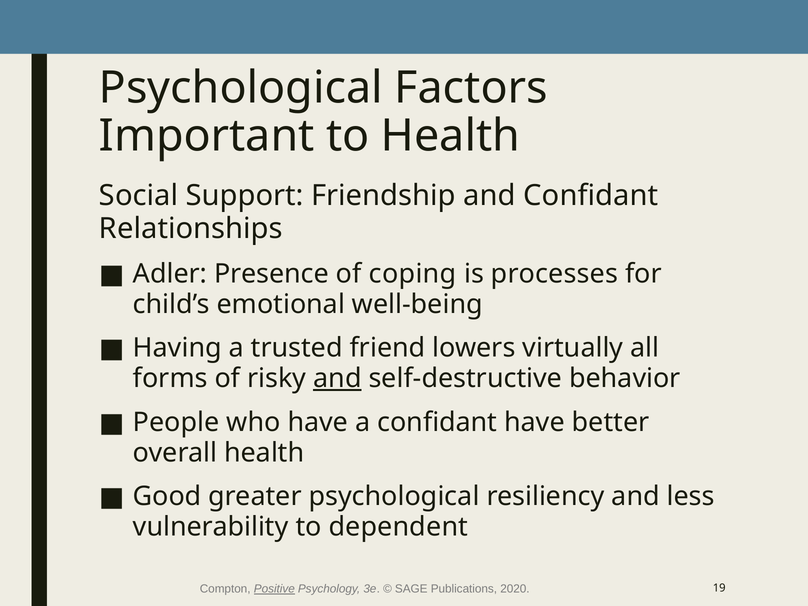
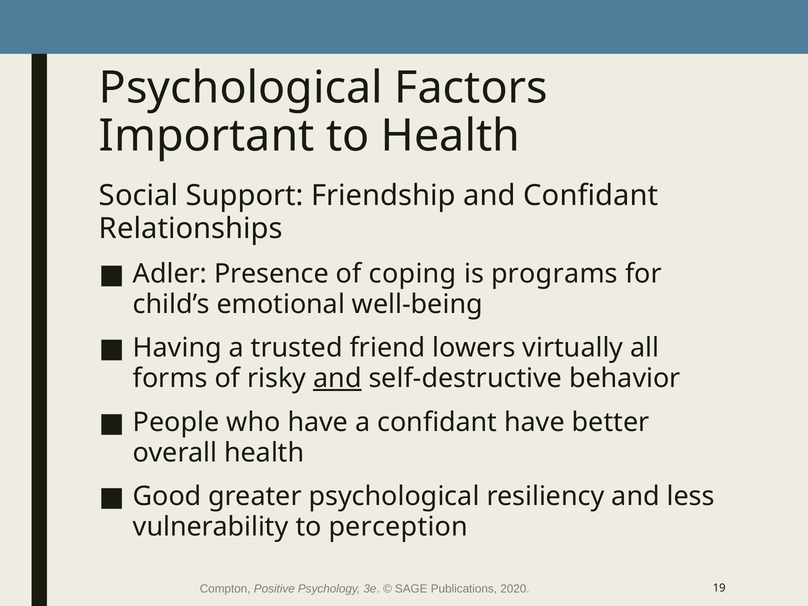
processes: processes -> programs (554, 274)
dependent: dependent -> perception (398, 527)
Positive underline: present -> none (274, 589)
